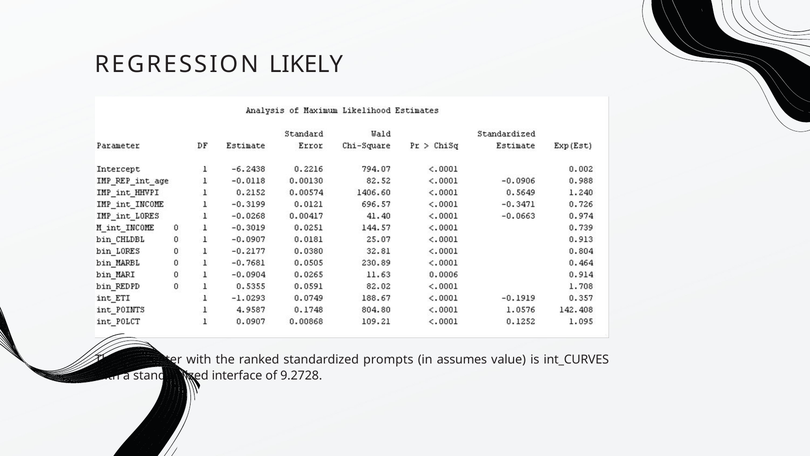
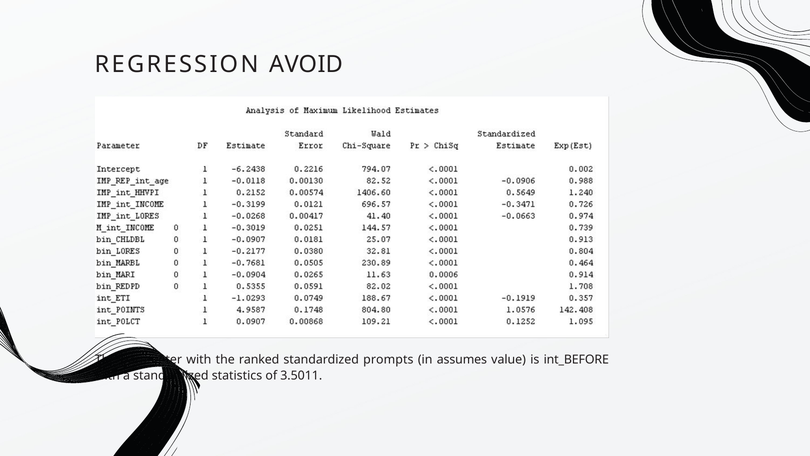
LIKELY: LIKELY -> AVOID (306, 64)
int_CURVES: int_CURVES -> int_BEFORE (576, 359)
interface: interface -> statistics (237, 375)
9.2728: 9.2728 -> 3.5011 (301, 375)
